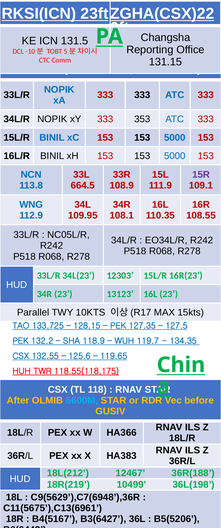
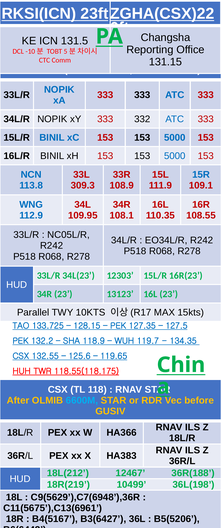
353: 353 -> 332 (142, 119)
15R colour: purple -> blue (201, 175)
664.5: 664.5 -> 309.3 (83, 186)
